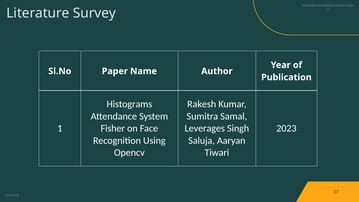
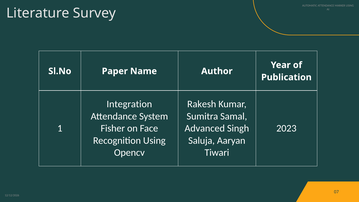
Histograms: Histograms -> Integration (129, 104)
Leverages: Leverages -> Advanced (205, 128)
